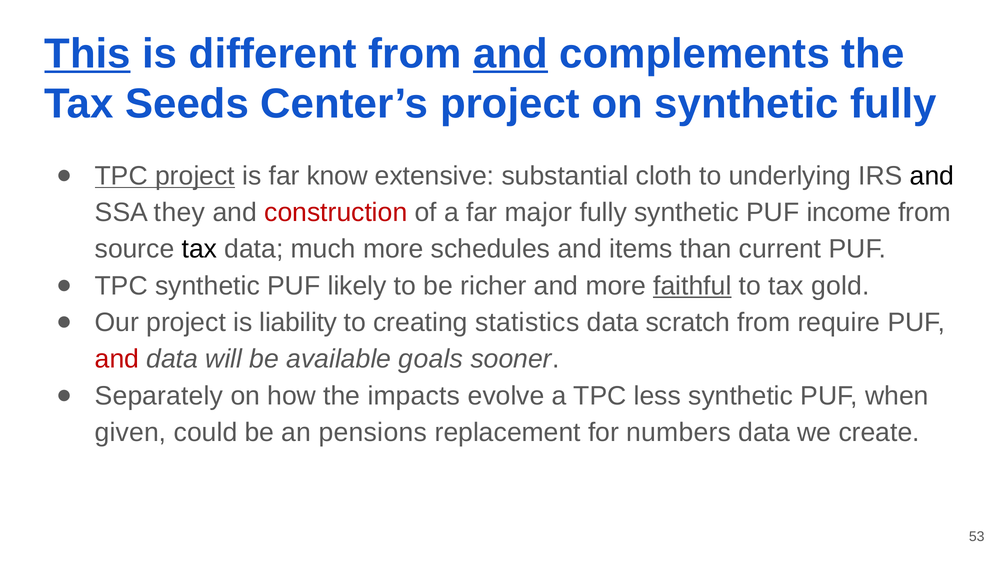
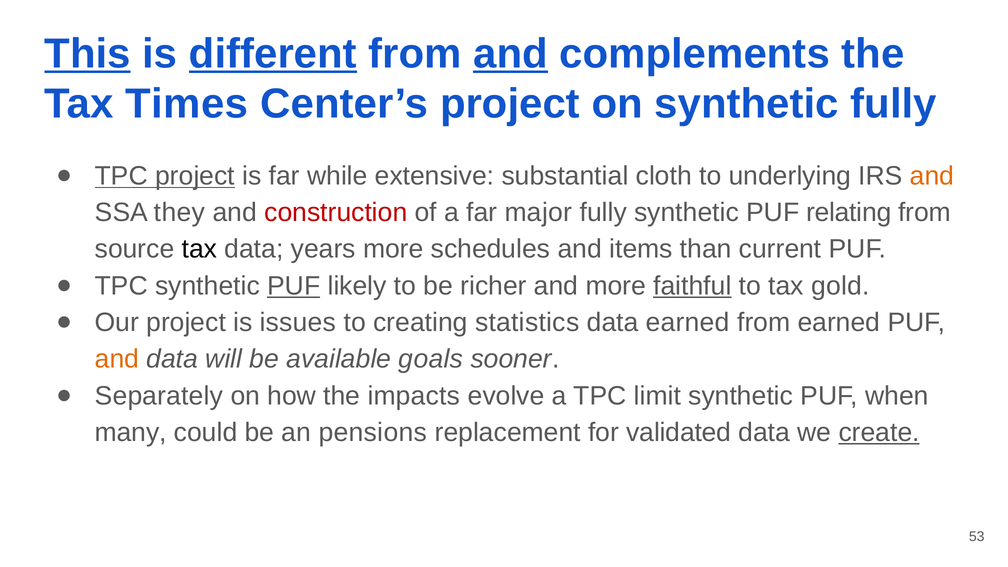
different underline: none -> present (273, 54)
Seeds: Seeds -> Times (187, 104)
know: know -> while (337, 176)
and colour: black -> orange (932, 176)
income: income -> relating (849, 213)
much: much -> years (323, 249)
PUF underline: none -> present (294, 286)
liability: liability -> issues (298, 323)
data scratch: scratch -> earned (688, 323)
from require: require -> earned (839, 323)
and colour: red -> orange (117, 359)
less: less -> limit (657, 396)
given: given -> many (131, 433)
numbers: numbers -> validated (679, 433)
create underline: none -> present (879, 433)
